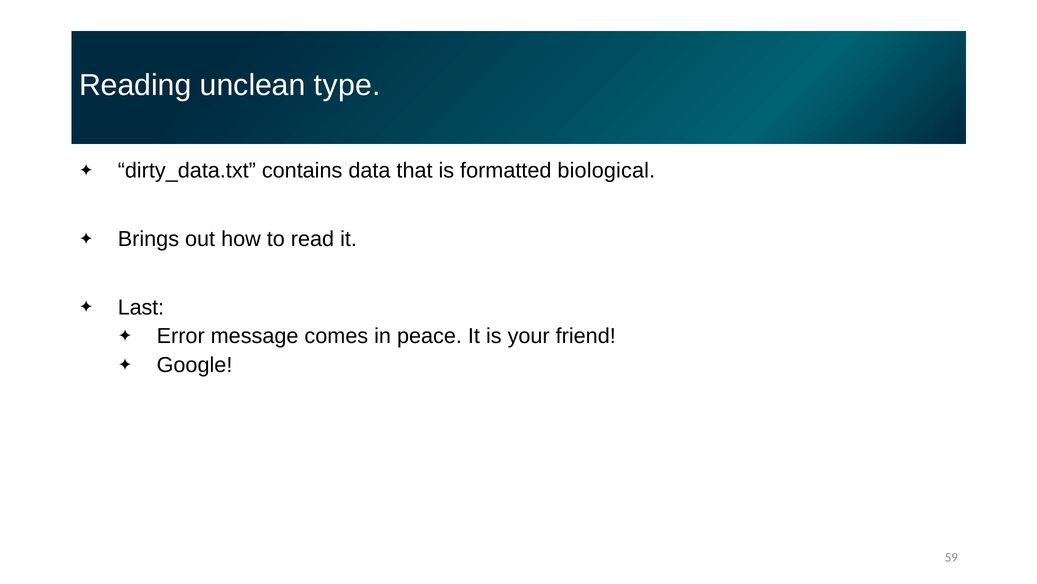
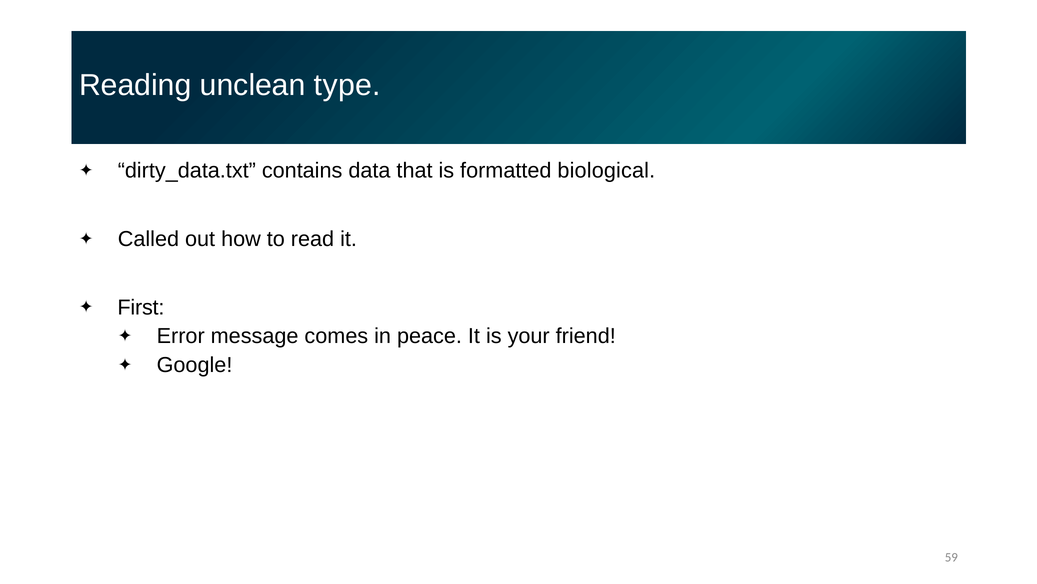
Brings: Brings -> Called (148, 239)
Last: Last -> First (141, 307)
